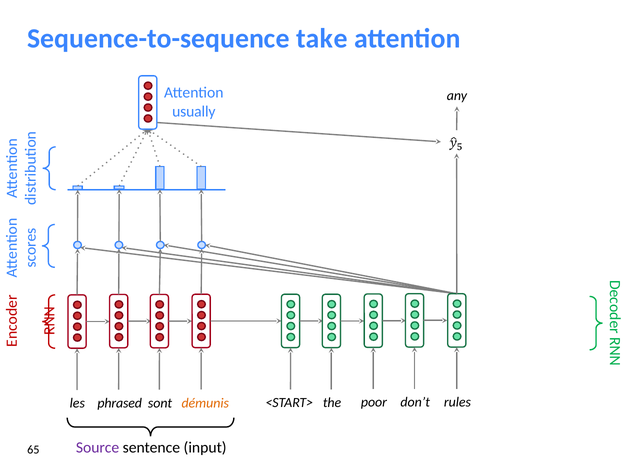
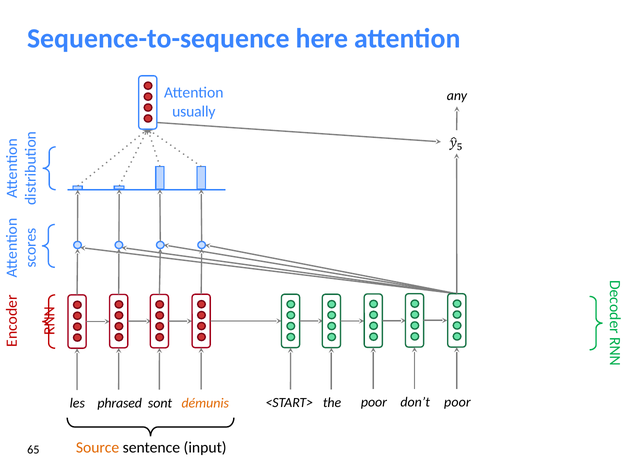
take: take -> here (322, 38)
poor rules: rules -> poor (457, 402)
Source colour: purple -> orange (98, 447)
